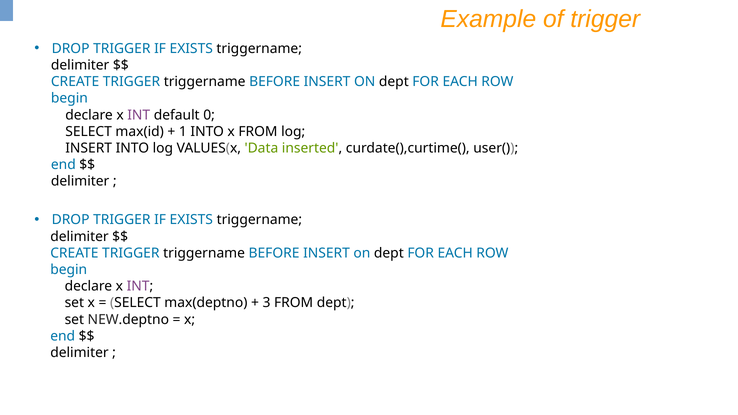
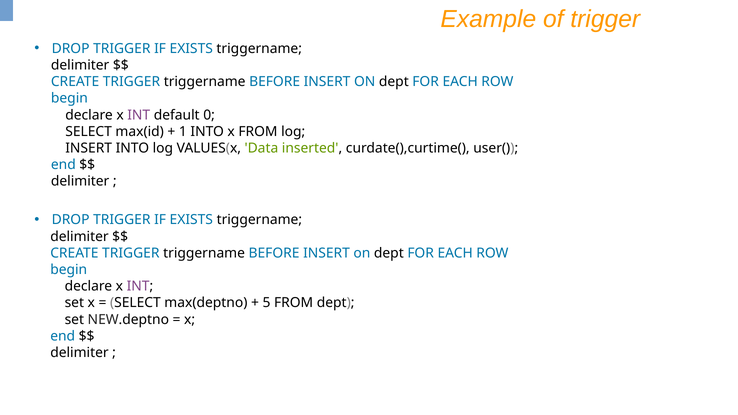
3: 3 -> 5 (266, 303)
